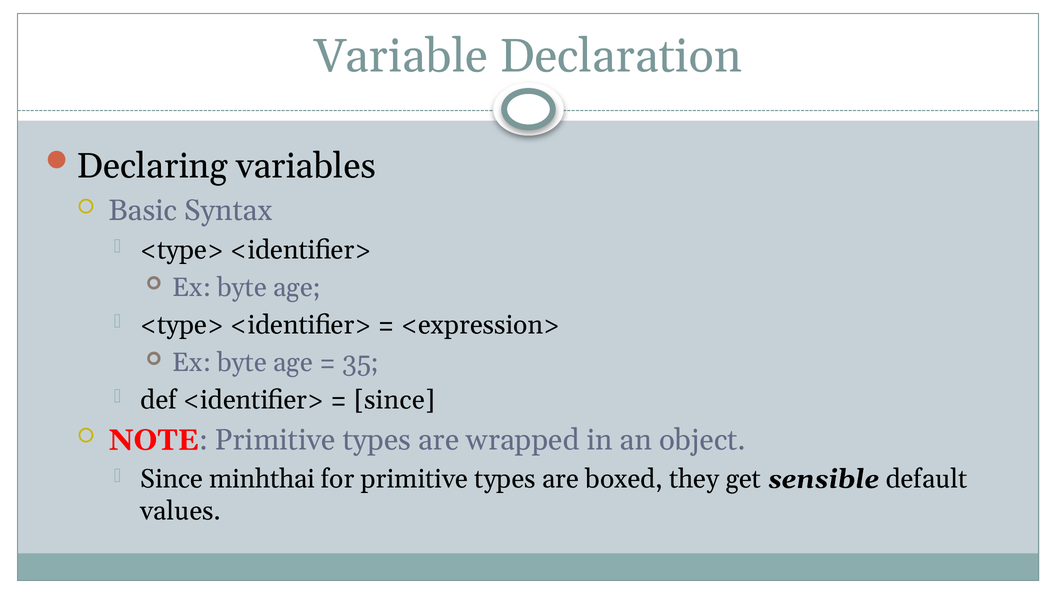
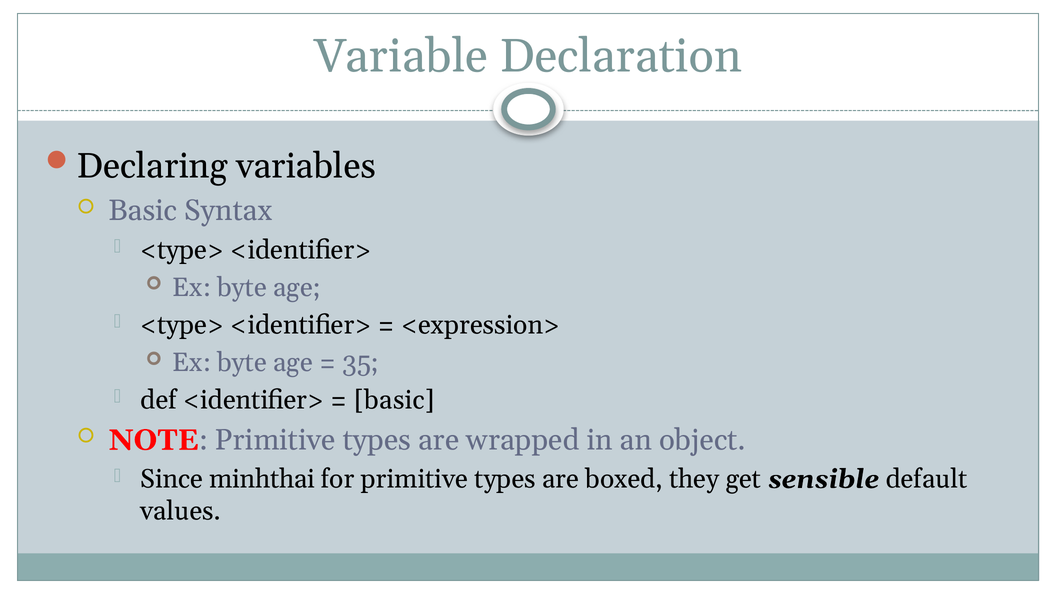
since: since -> basic (395, 400)
